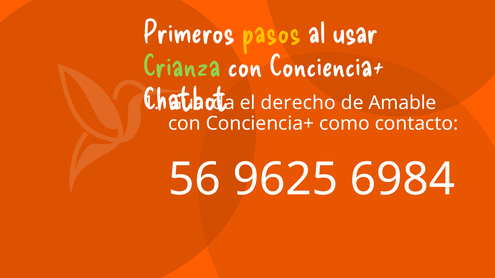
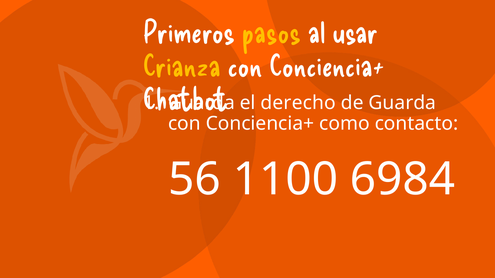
Crianza colour: light green -> yellow (182, 67)
de Amable: Amable -> Guarda (402, 103)
9625: 9625 -> 1100 (285, 180)
